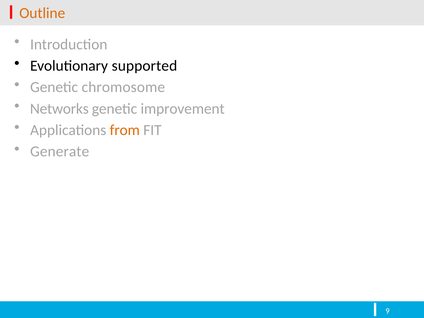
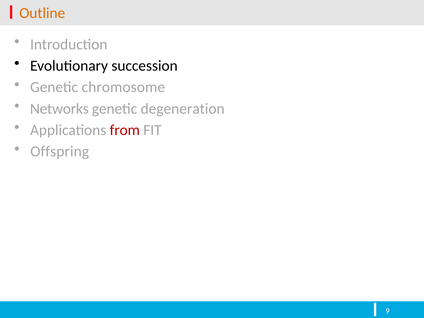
supported: supported -> succession (145, 66)
improvement: improvement -> degeneration (183, 109)
from colour: orange -> red (125, 130)
Generate: Generate -> Offspring (60, 151)
